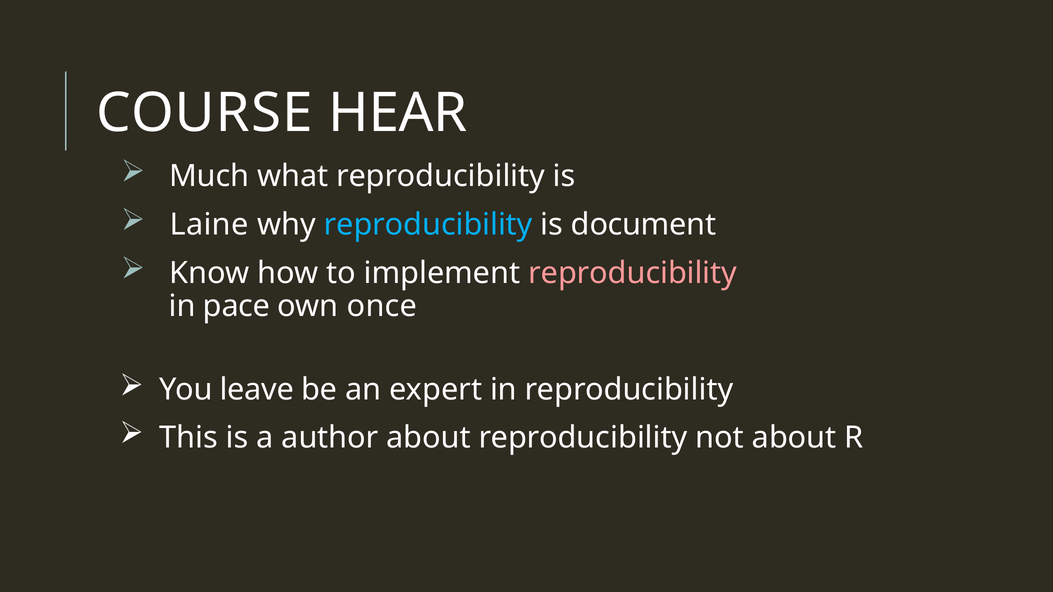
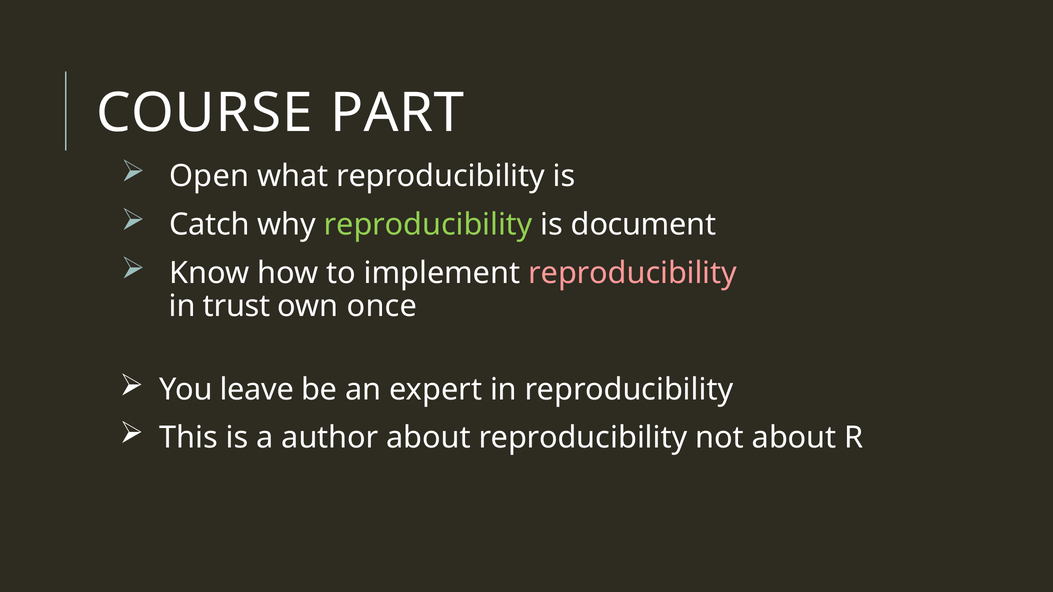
HEAR: HEAR -> PART (397, 113)
Much: Much -> Open (209, 176)
Laine: Laine -> Catch (209, 225)
reproducibility colour: light blue -> light green (428, 225)
pace: pace -> trust (237, 306)
